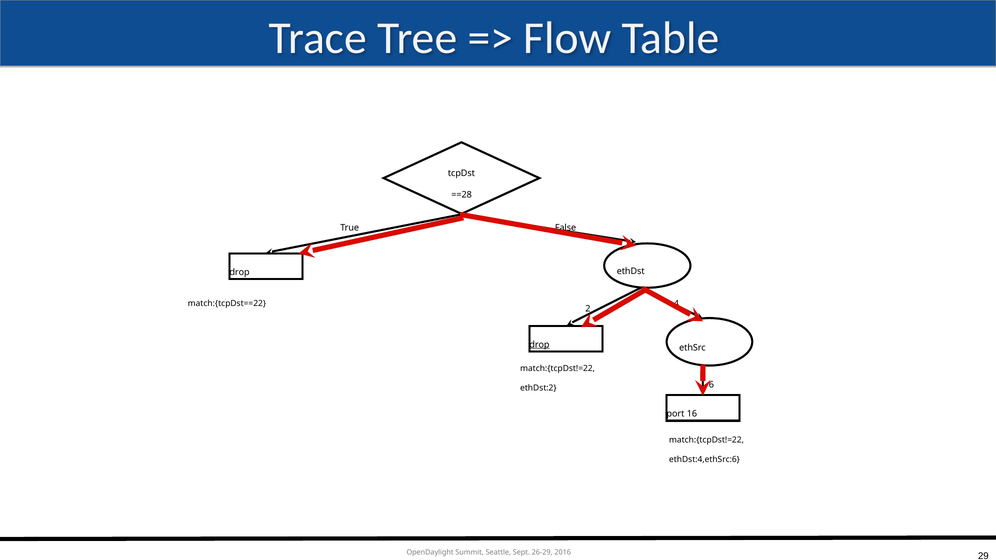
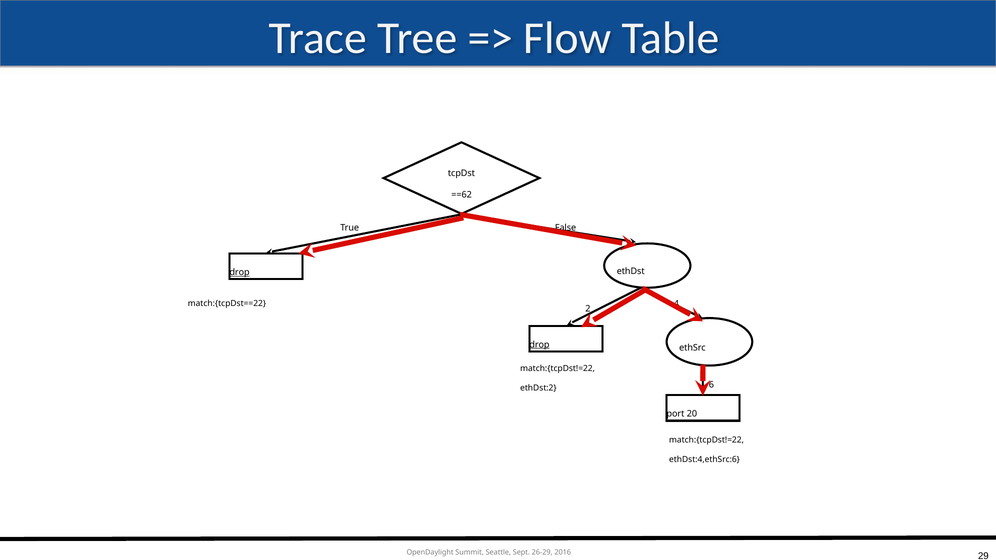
==28: ==28 -> ==62 (462, 195)
drop underline: none -> present (240, 272)
16: 16 -> 20 (692, 414)
